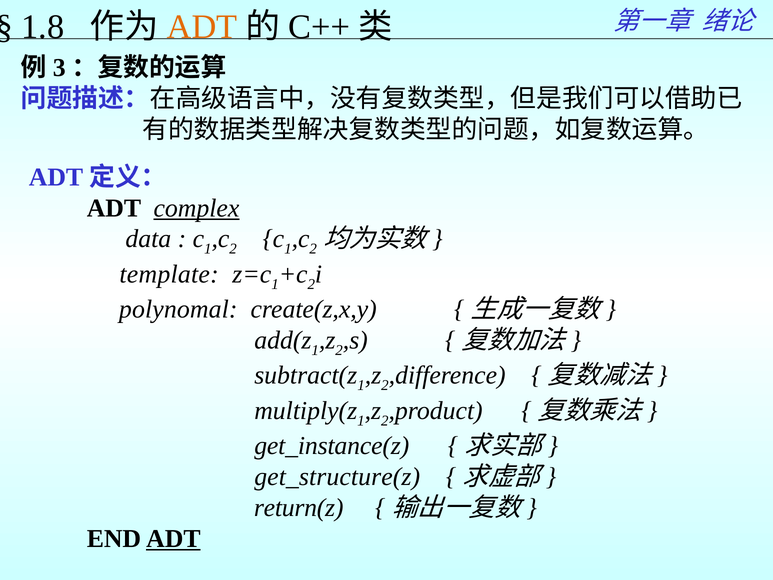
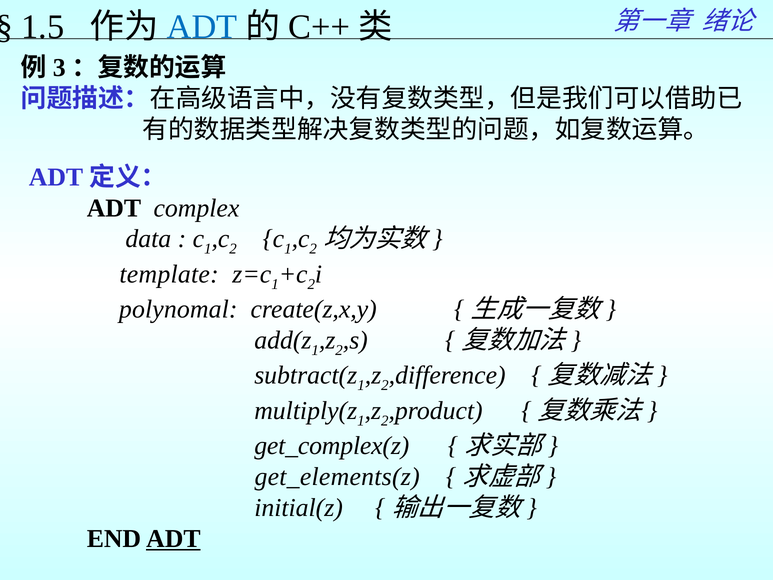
1.8: 1.8 -> 1.5 (43, 27)
ADT colour: orange -> blue (202, 27)
complex underline: present -> none (196, 208)
get_instance(z: get_instance(z -> get_complex(z (332, 446)
get_structure(z: get_structure(z -> get_elements(z (337, 477)
return(z: return(z -> initial(z (299, 507)
